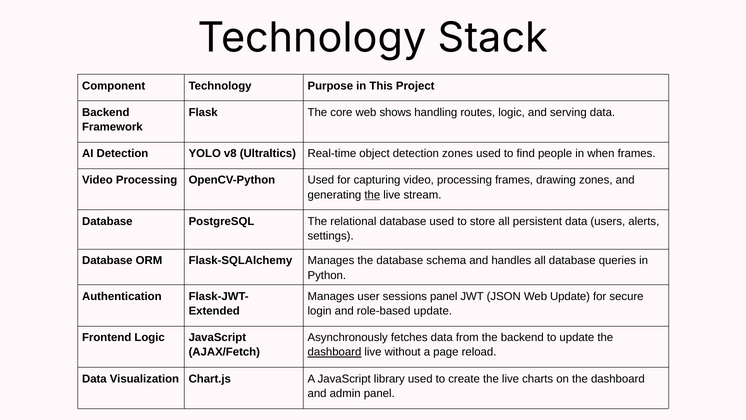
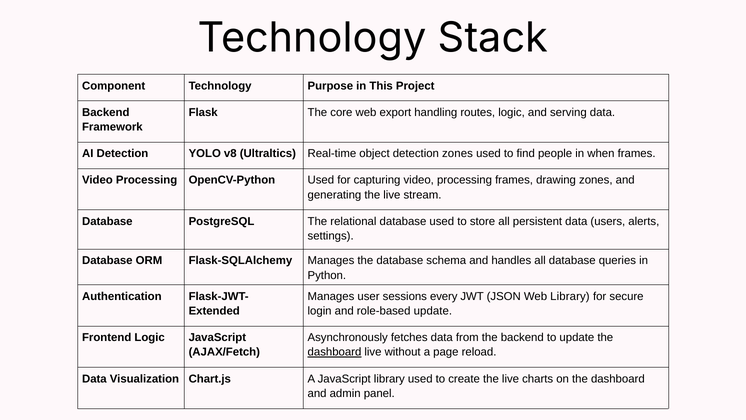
shows: shows -> export (395, 112)
the underline: present -> none (372, 195)
sessions panel: panel -> every (444, 296)
Web Update: Update -> Library (570, 296)
